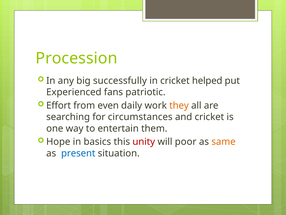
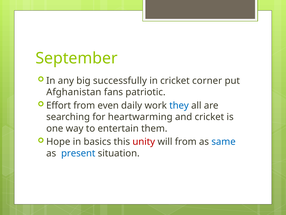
Procession: Procession -> September (77, 58)
helped: helped -> corner (207, 81)
Experienced: Experienced -> Afghanistan (74, 92)
they colour: orange -> blue (179, 105)
circumstances: circumstances -> heartwarming (140, 117)
will poor: poor -> from (186, 142)
same colour: orange -> blue (224, 142)
